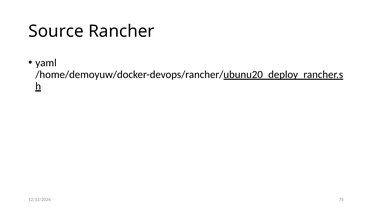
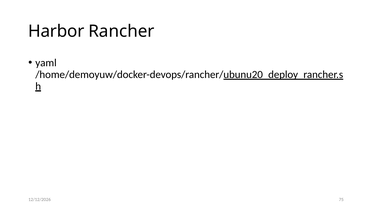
Source: Source -> Harbor (56, 31)
